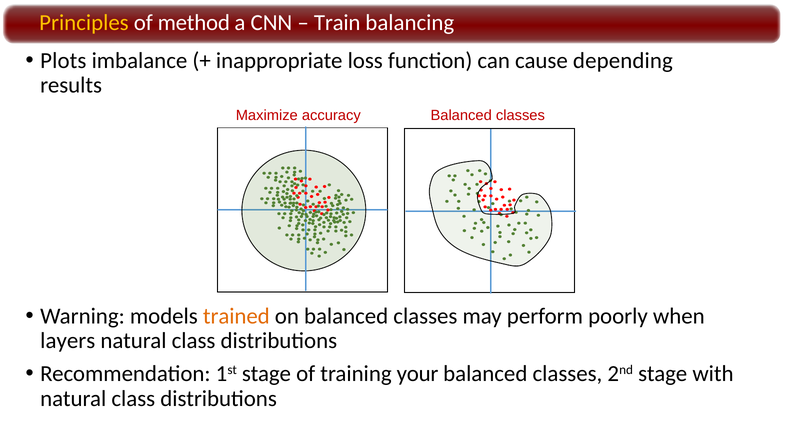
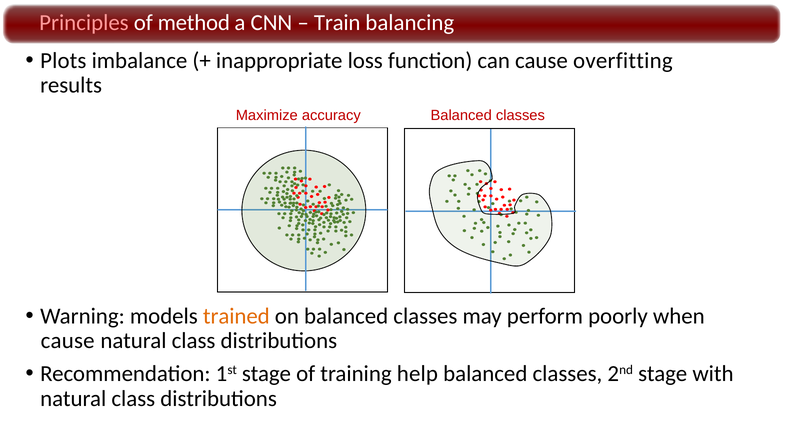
Principles colour: yellow -> pink (84, 23)
depending: depending -> overfitting (623, 61)
layers: layers -> cause (68, 340)
your: your -> help (417, 373)
